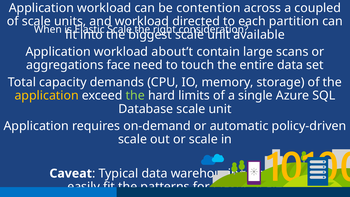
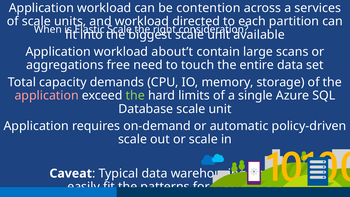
coupled: coupled -> services (318, 8)
face: face -> free (118, 65)
application colour: yellow -> pink (47, 96)
